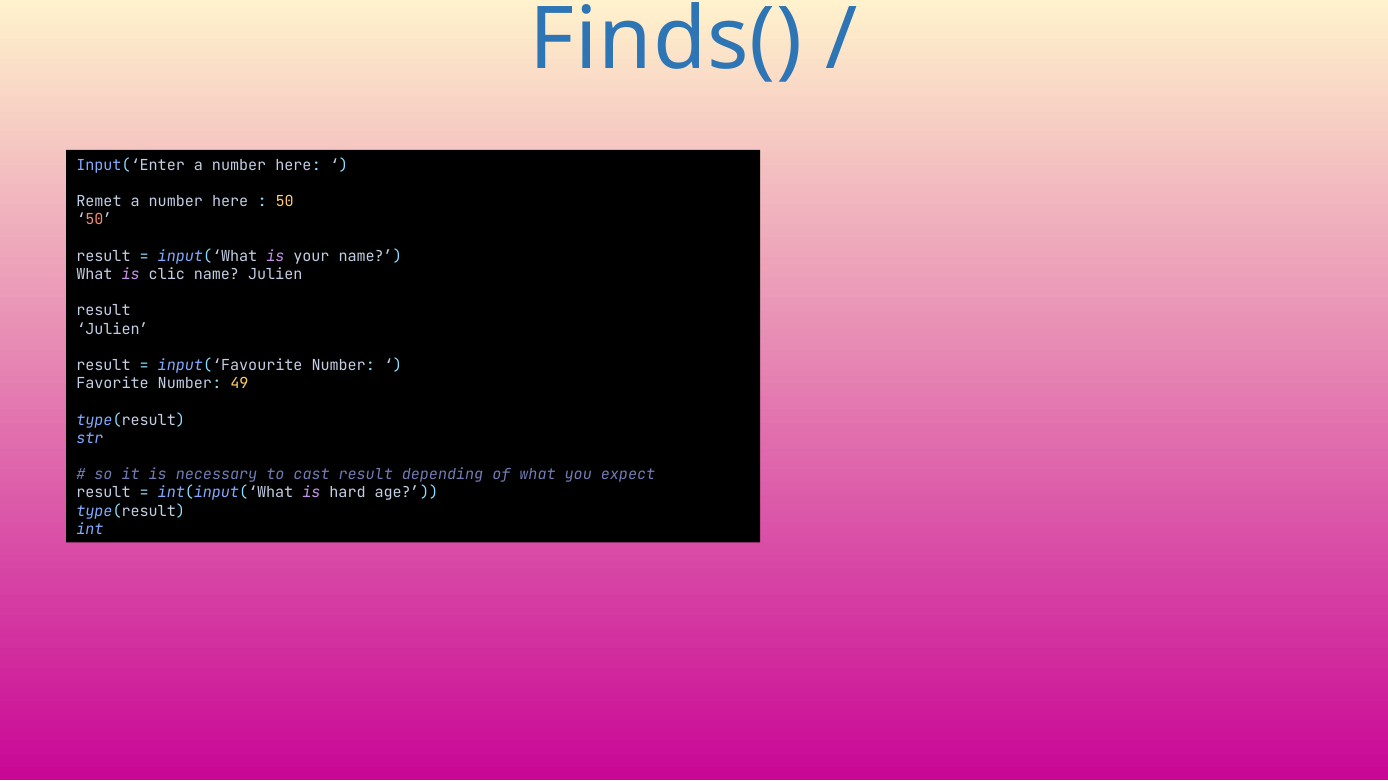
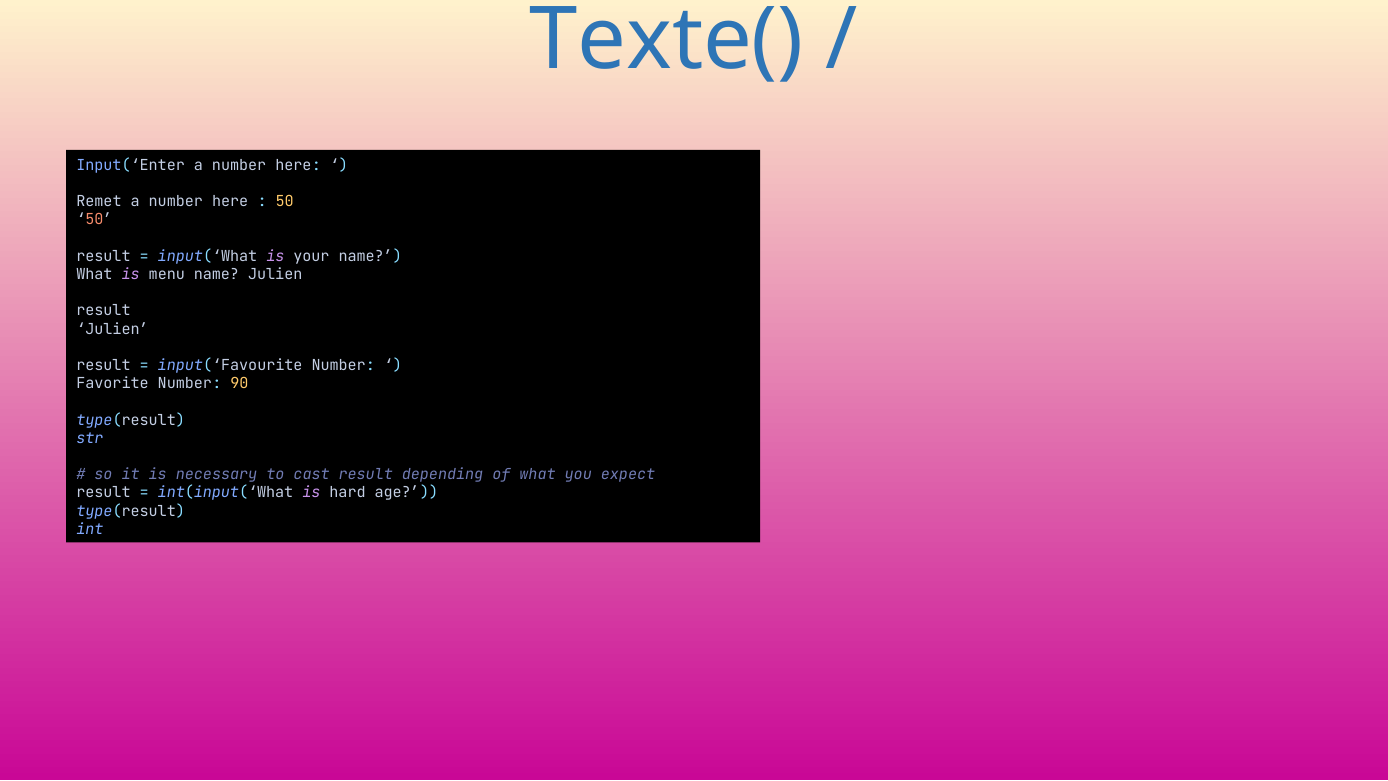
Finds(: Finds( -> Texte( (667, 40)
clic: clic -> menu (167, 274)
49: 49 -> 90 (239, 384)
